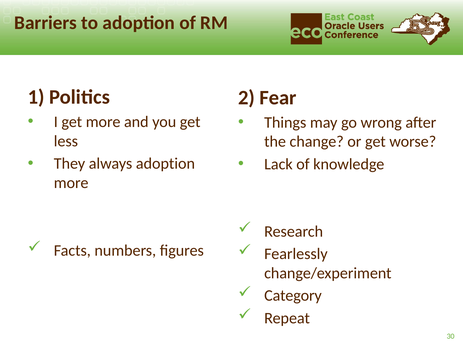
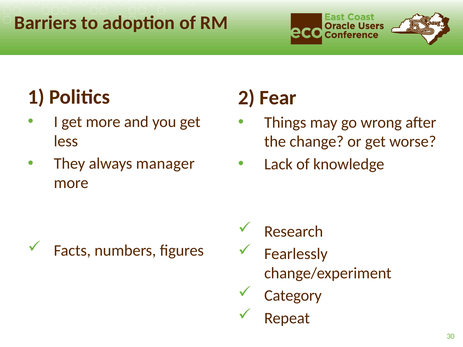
always adoption: adoption -> manager (165, 164)
